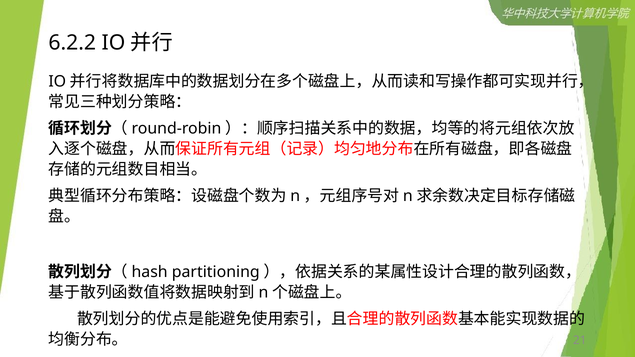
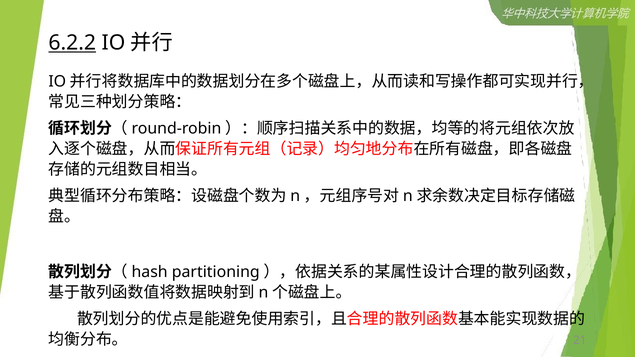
6.2.2 underline: none -> present (72, 43)
